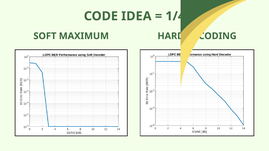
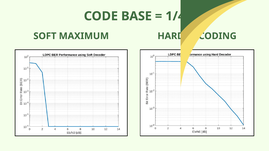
IDEA: IDEA -> BASE (136, 16)
